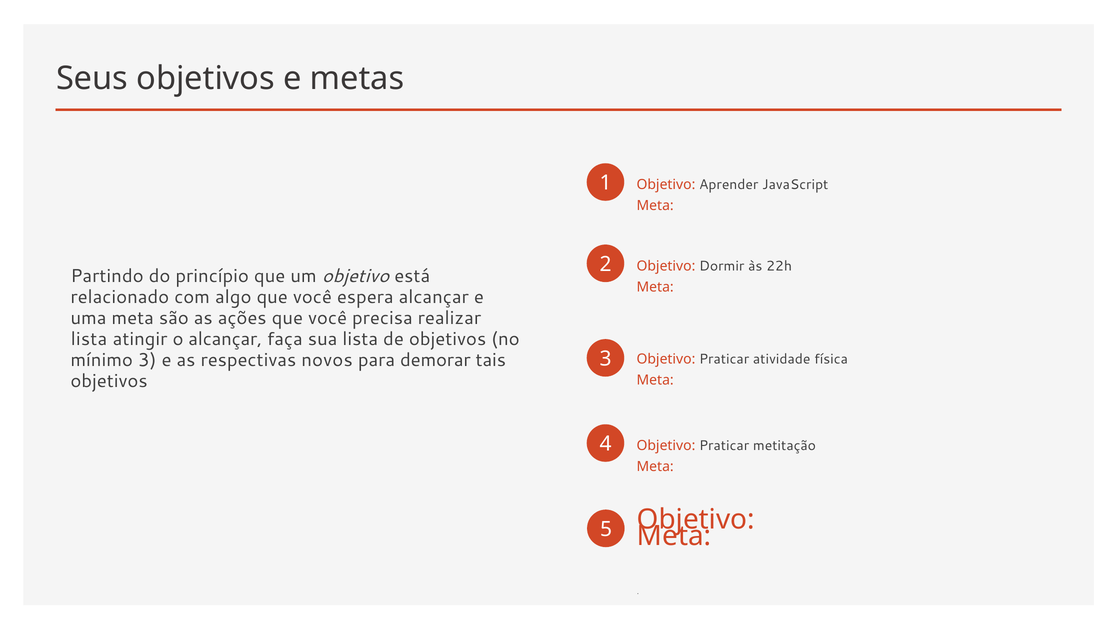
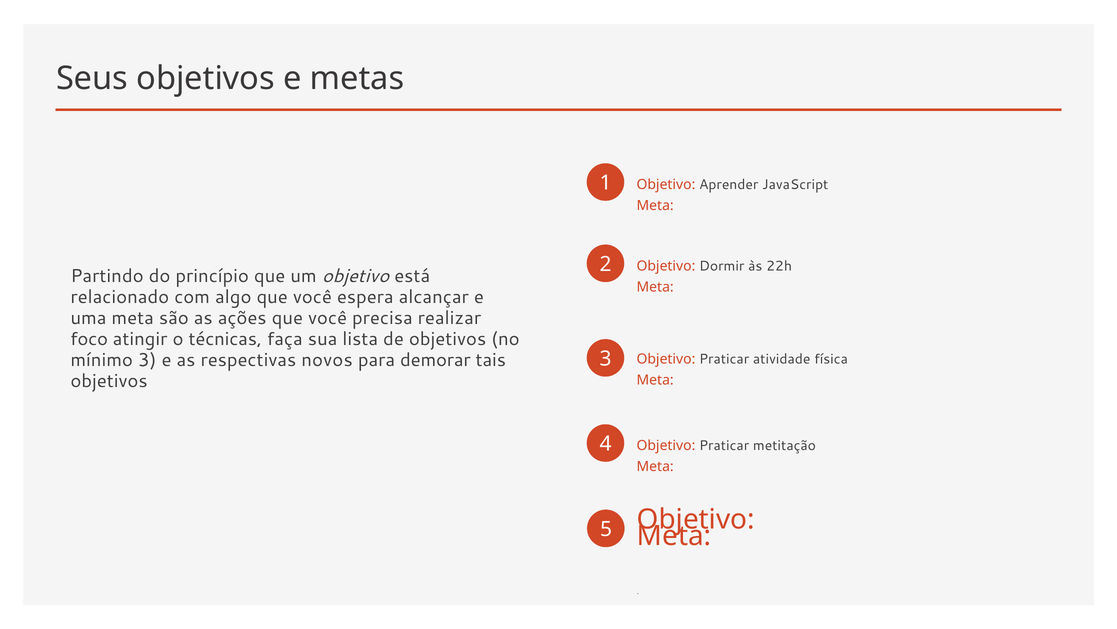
lista: lista -> foco (89, 339)
o alcançar: alcançar -> técnicas (225, 339)
